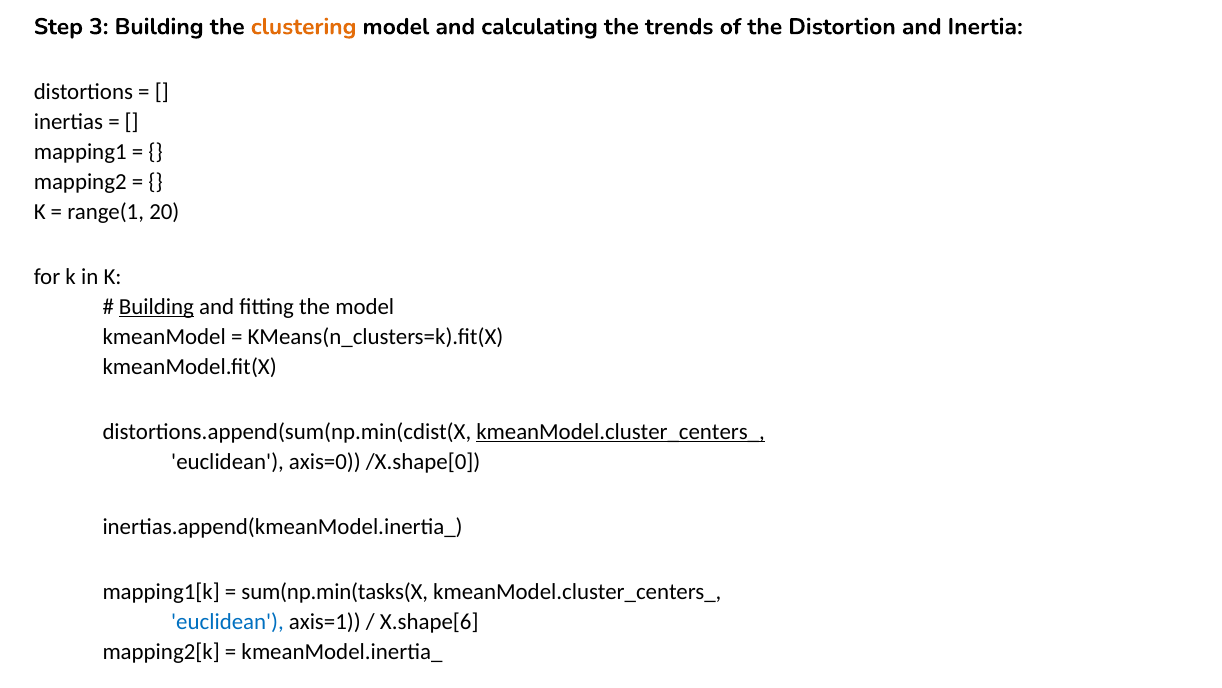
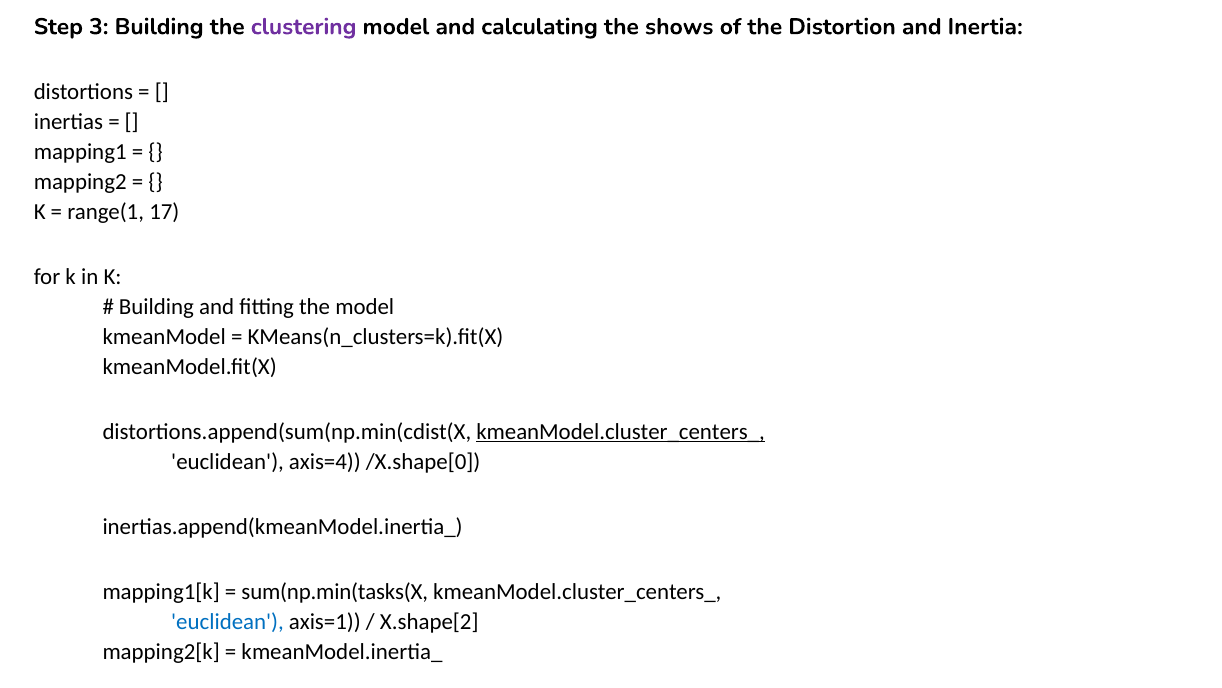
clustering colour: orange -> purple (304, 27)
trends: trends -> shows (679, 27)
20: 20 -> 17 (164, 211)
Building underline: present -> none (156, 306)
axis=0: axis=0 -> axis=4 (325, 461)
X.shape[6: X.shape[6 -> X.shape[2 (429, 621)
